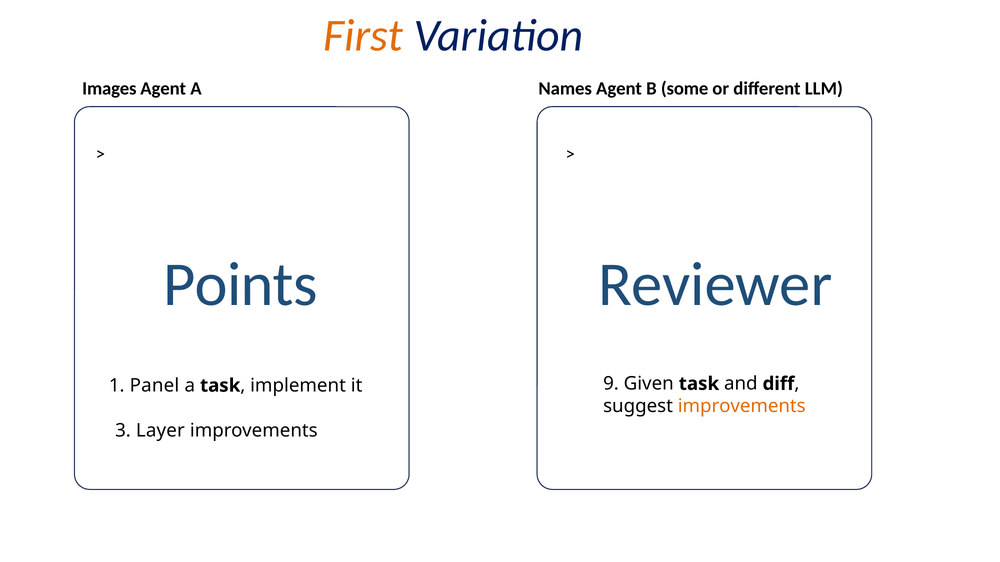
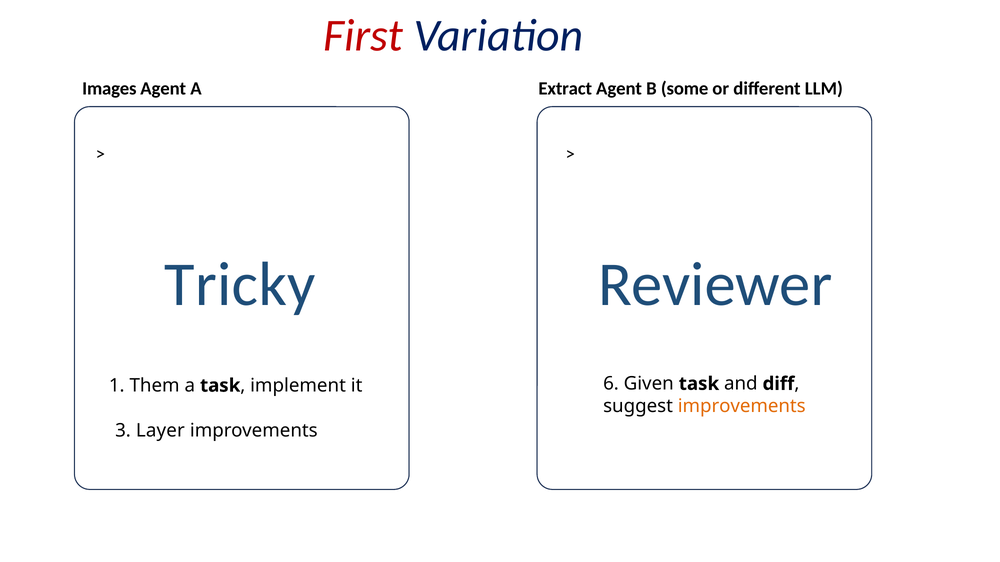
First colour: orange -> red (363, 36)
Names: Names -> Extract (565, 89)
Points: Points -> Tricky (240, 285)
Panel: Panel -> Them (155, 386)
9: 9 -> 6 (611, 384)
